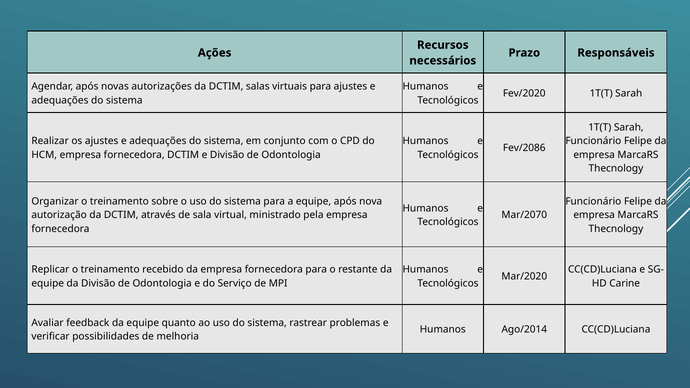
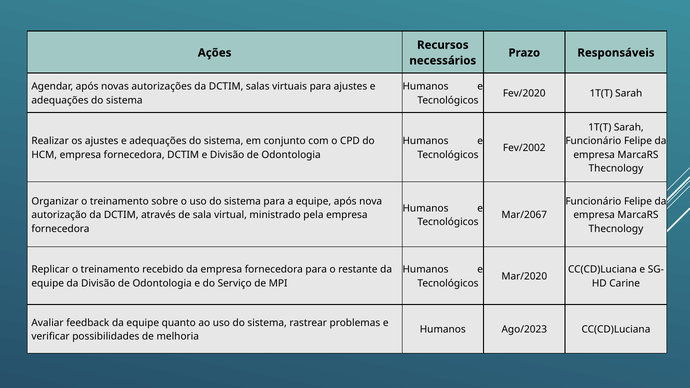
Fev/2086: Fev/2086 -> Fev/2002 (524, 148)
Mar/2070: Mar/2070 -> Mar/2067 (524, 215)
Ago/2014: Ago/2014 -> Ago/2023 (524, 330)
